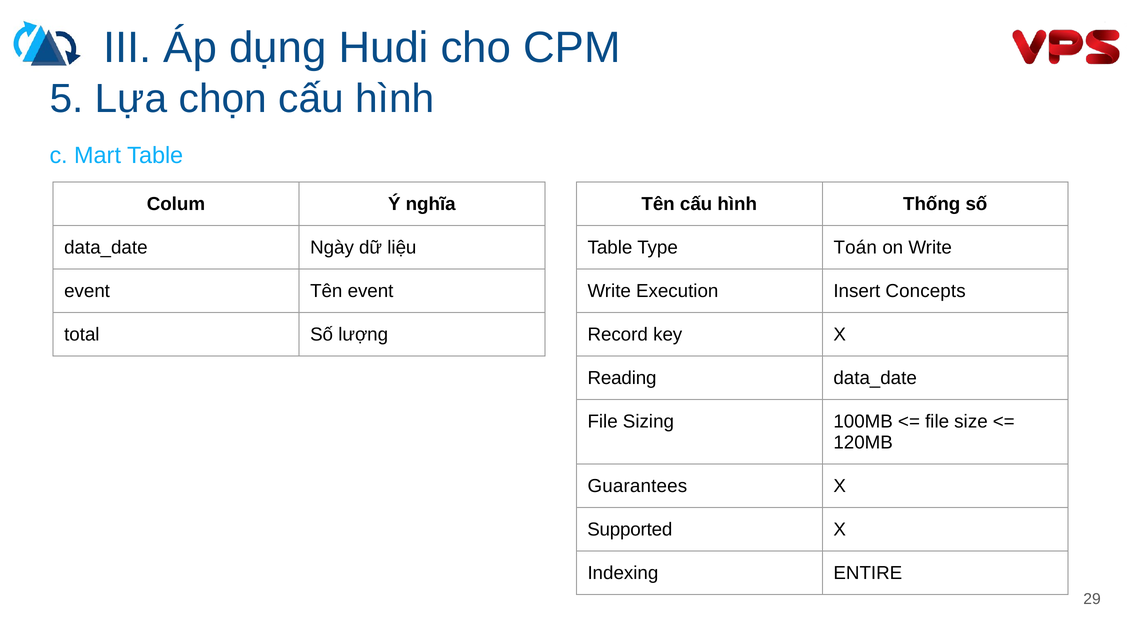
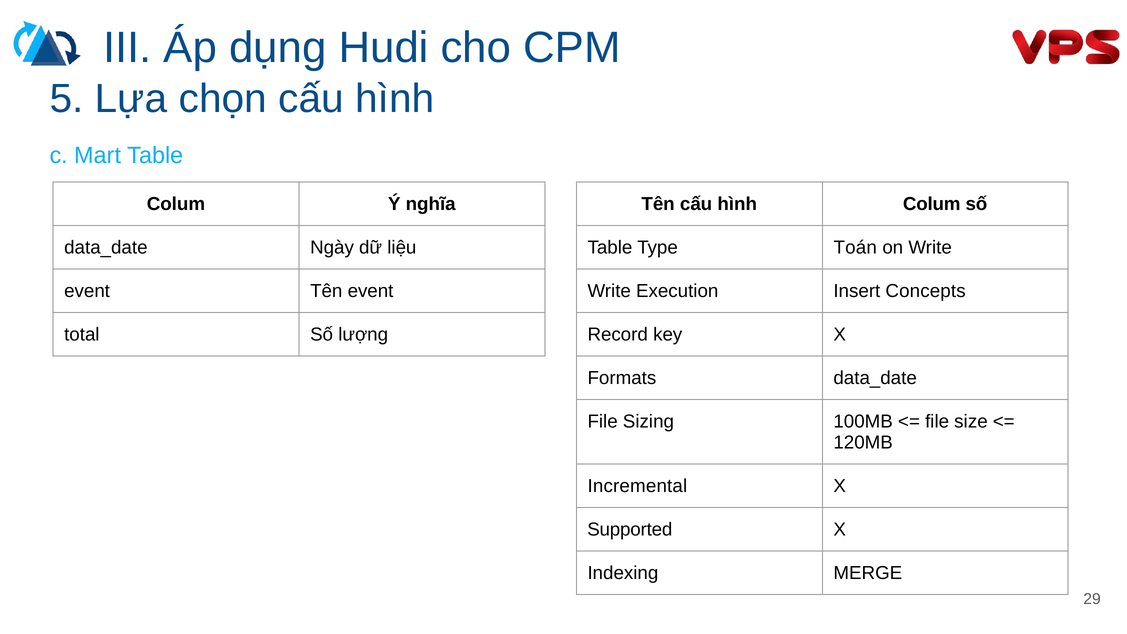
Tên cấu hình Thống: Thống -> Colum (932, 204)
Reading: Reading -> Formats (622, 378)
Guarantees: Guarantees -> Incremental (637, 486)
ENTIRE: ENTIRE -> MERGE (868, 573)
